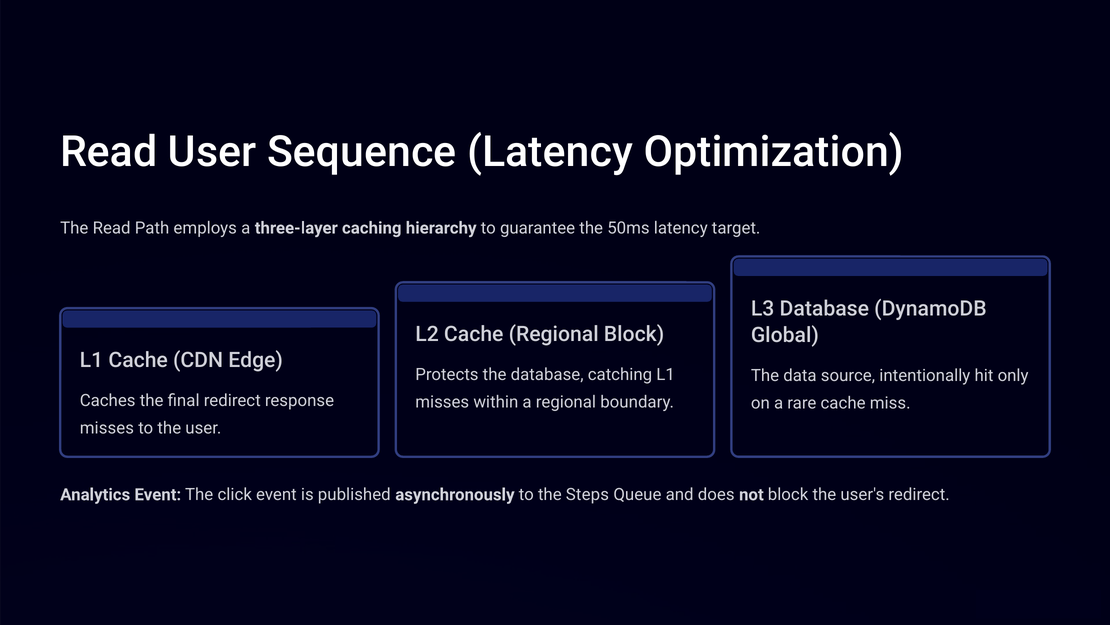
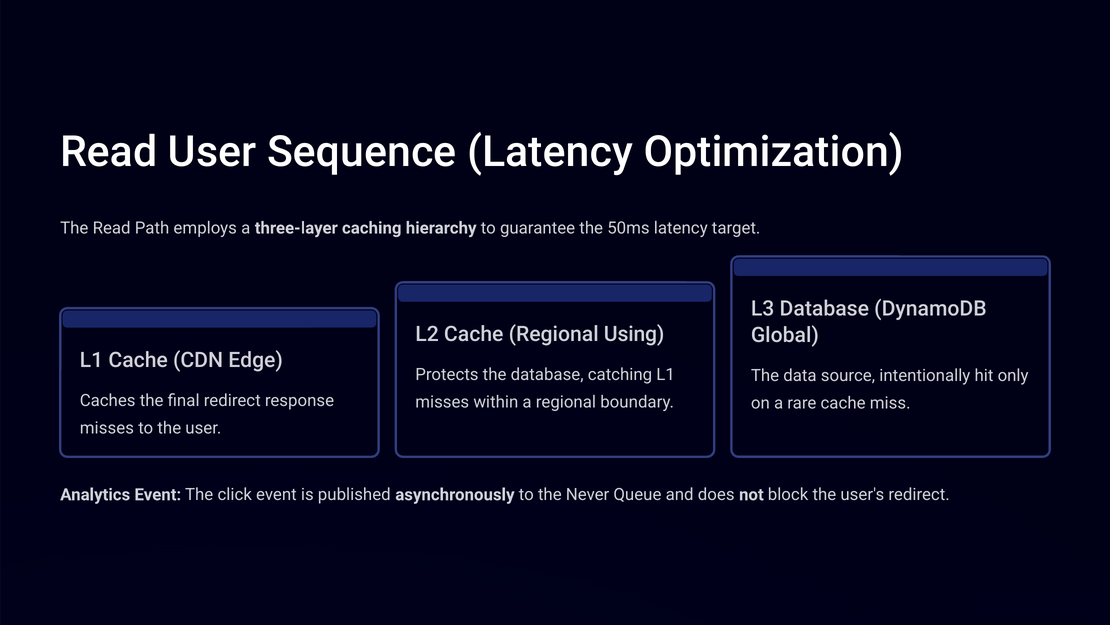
Regional Block: Block -> Using (634, 334)
Steps: Steps -> Never (588, 494)
